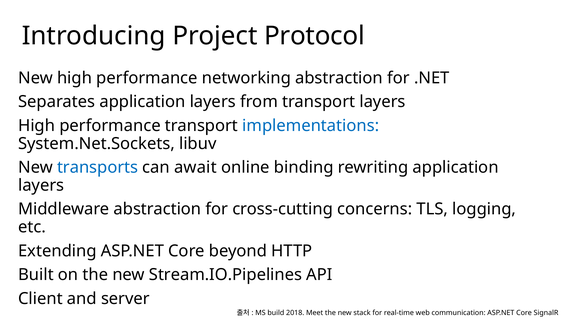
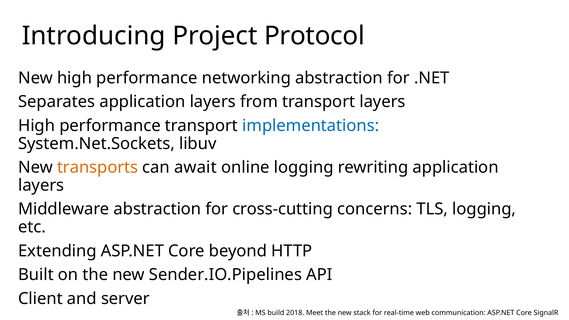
transports colour: blue -> orange (98, 167)
online binding: binding -> logging (304, 167)
Stream.IO.Pipelines: Stream.IO.Pipelines -> Sender.IO.Pipelines (225, 275)
